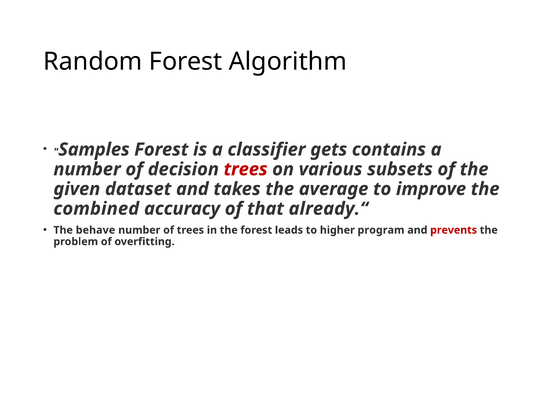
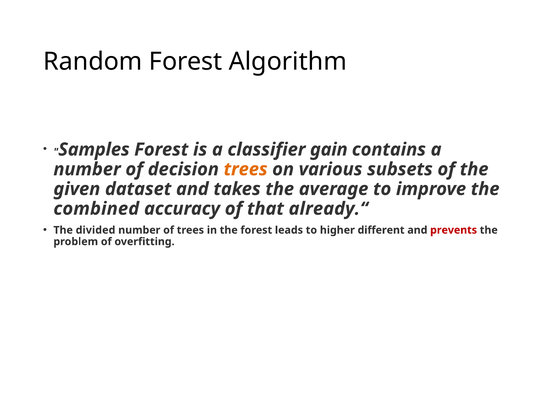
gets: gets -> gain (329, 150)
trees colour: red -> orange (246, 169)
behave: behave -> divided (95, 230)
program: program -> different (381, 230)
